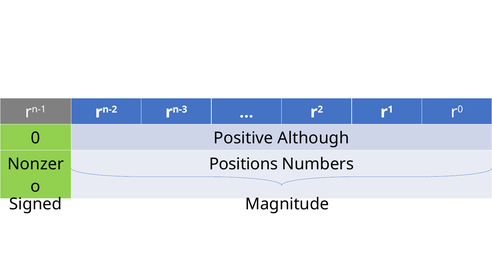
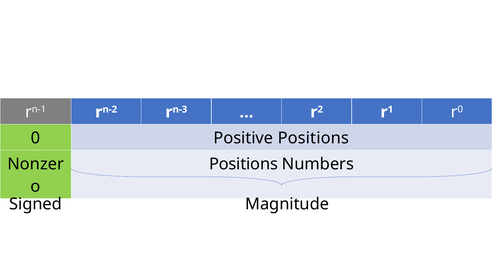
Positive Although: Although -> Positions (313, 138)
